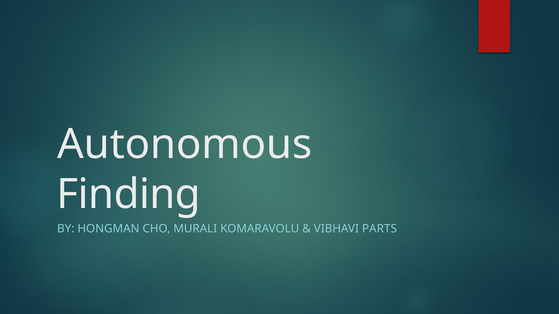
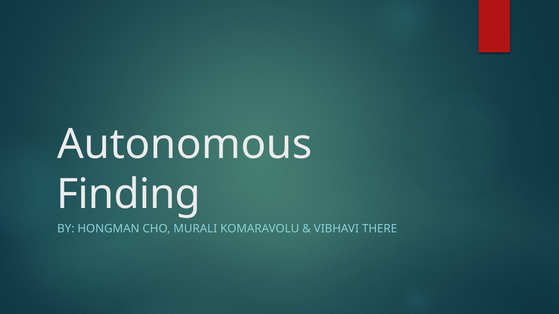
PARTS: PARTS -> THERE (380, 229)
